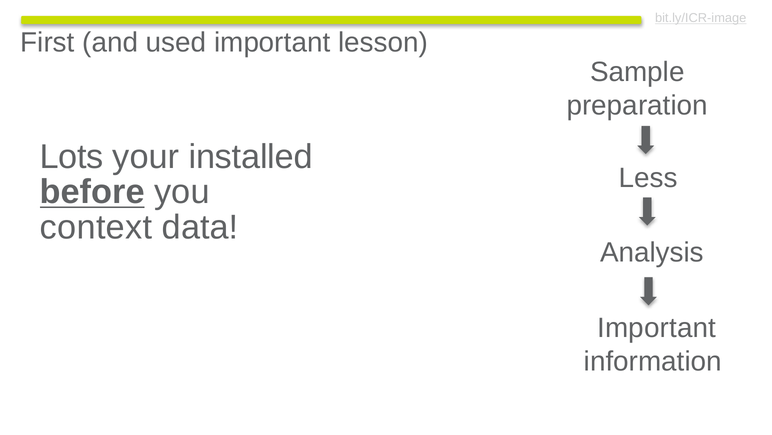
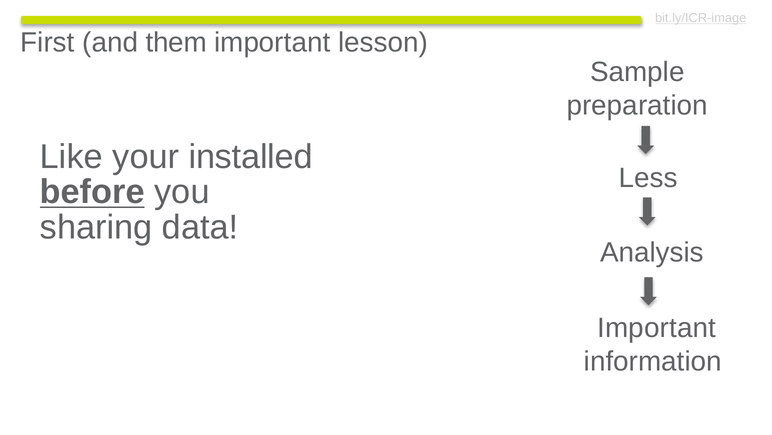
used: used -> them (176, 43)
Lots: Lots -> Like (71, 157)
context: context -> sharing (96, 227)
